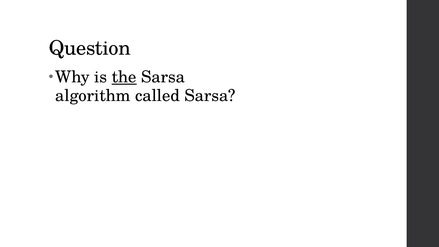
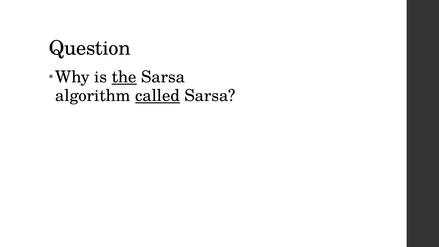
called underline: none -> present (158, 96)
